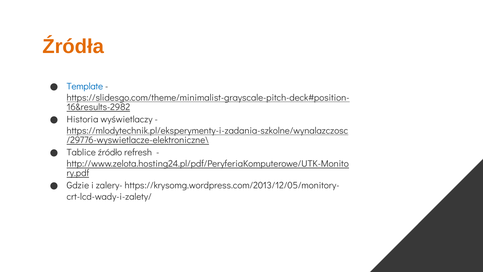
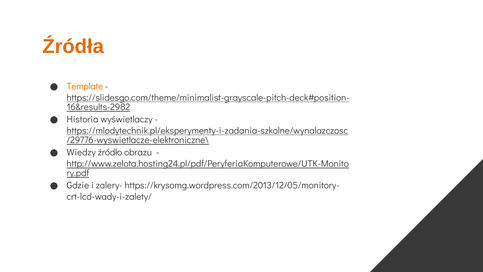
Template colour: blue -> orange (85, 86)
Tablice: Tablice -> Wiedzy (81, 152)
refresh: refresh -> obrazu (138, 152)
